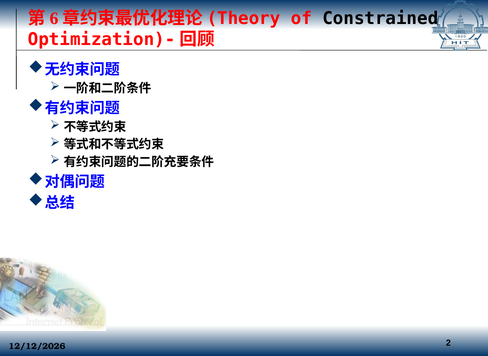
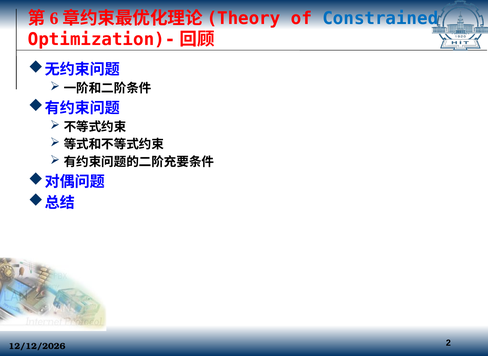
Constrained colour: black -> blue (380, 18)
